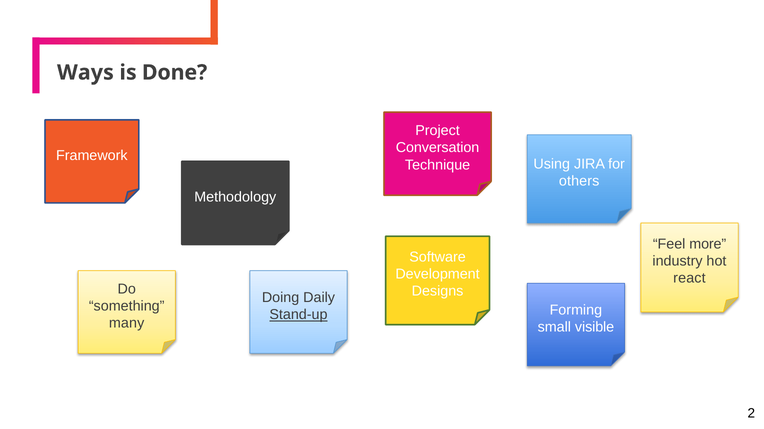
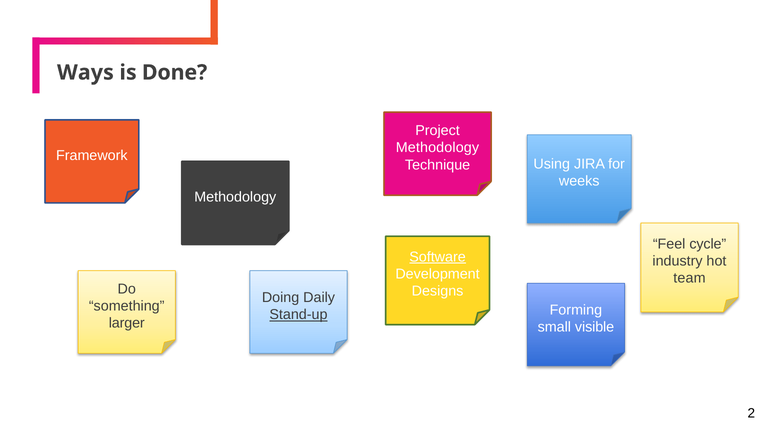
Conversation: Conversation -> Methodology (437, 148)
others: others -> weeks (579, 181)
more: more -> cycle (708, 244)
Software underline: none -> present (438, 257)
react: react -> team (689, 279)
many: many -> larger (127, 324)
